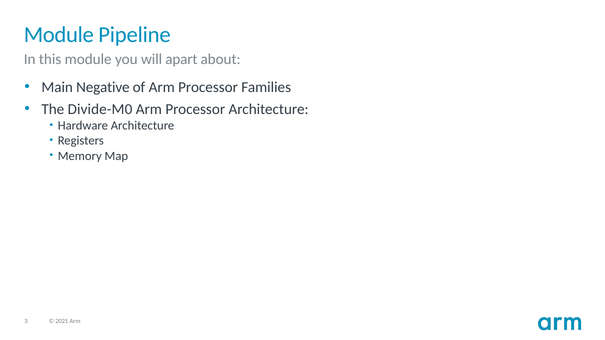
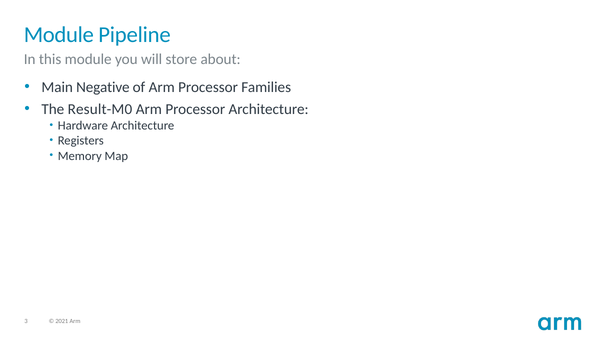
apart: apart -> store (181, 59)
Divide-M0: Divide-M0 -> Result-M0 (100, 109)
